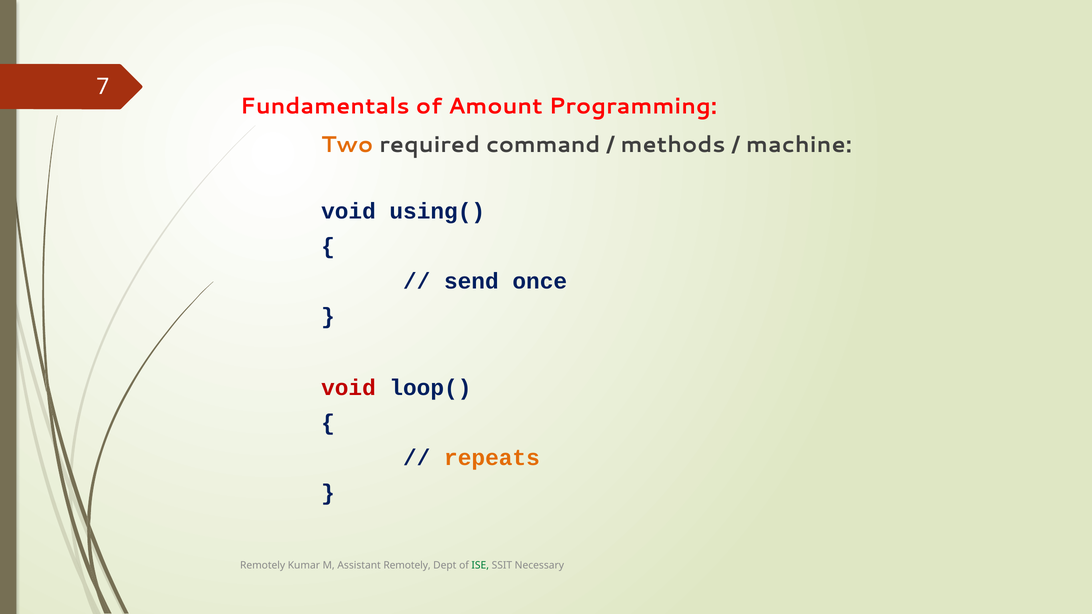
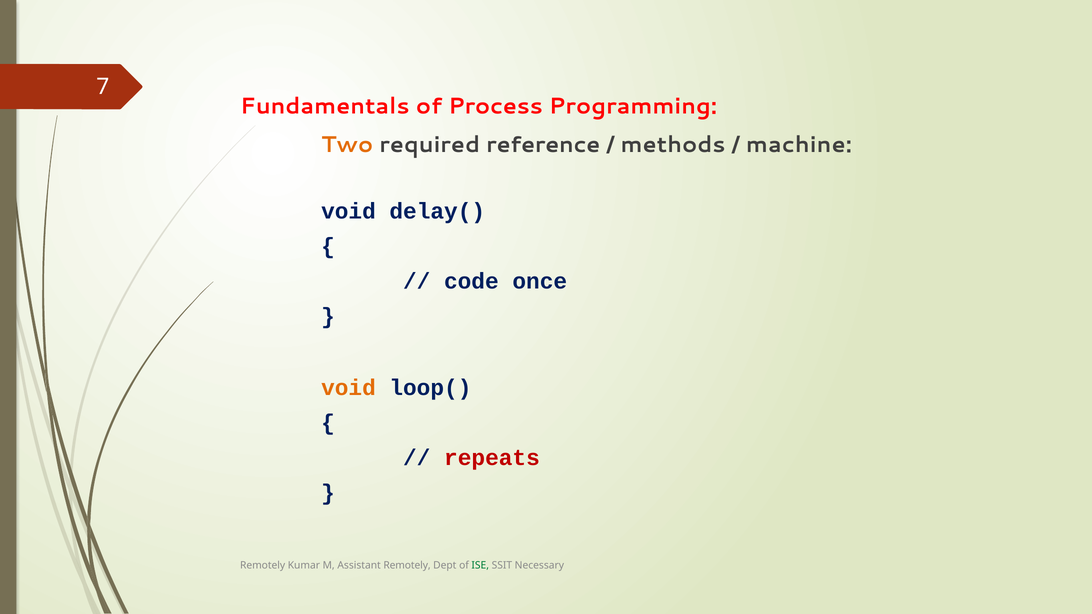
Amount: Amount -> Process (495, 106)
command: command -> reference (543, 145)
using(: using( -> delay( (437, 211)
send: send -> code (471, 281)
void colour: red -> orange (348, 388)
repeats colour: orange -> red (492, 458)
